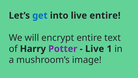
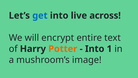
live entire: entire -> across (105, 15)
Potter colour: purple -> orange (63, 49)
Live: Live -> Into (95, 49)
